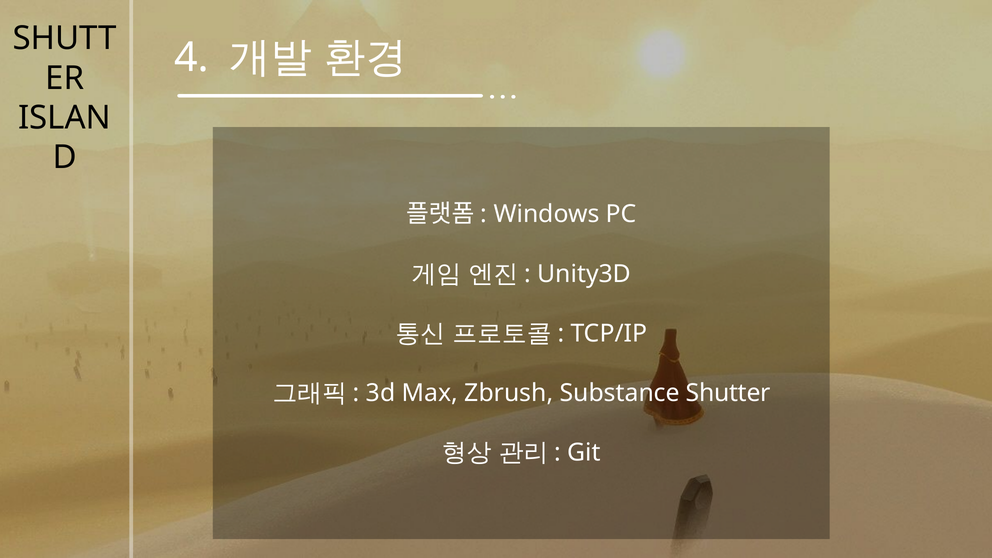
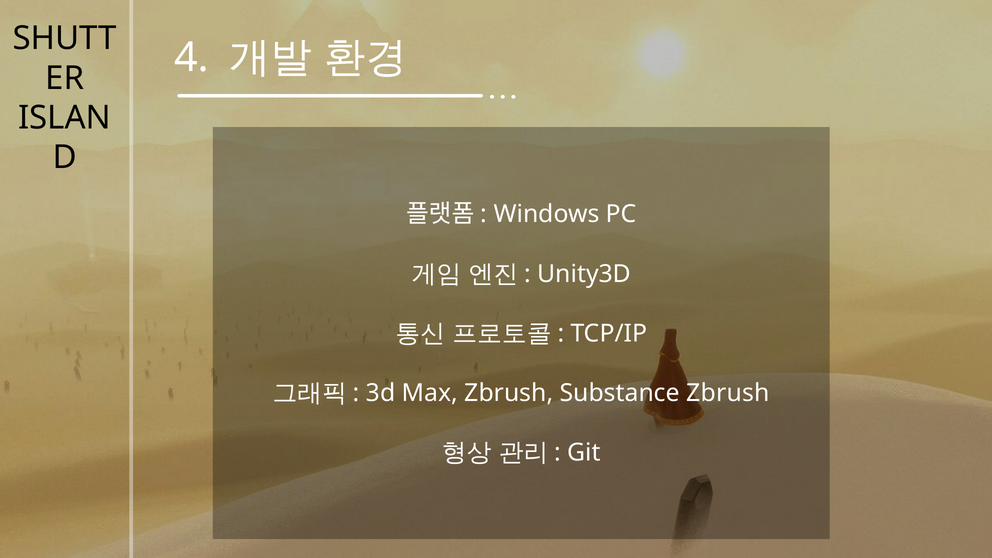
Substance Shutter: Shutter -> Zbrush (728, 393)
